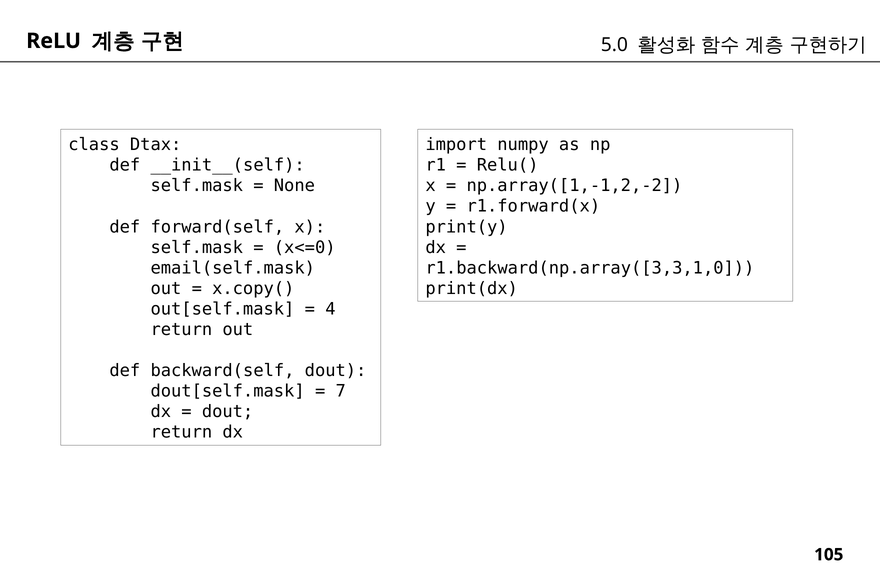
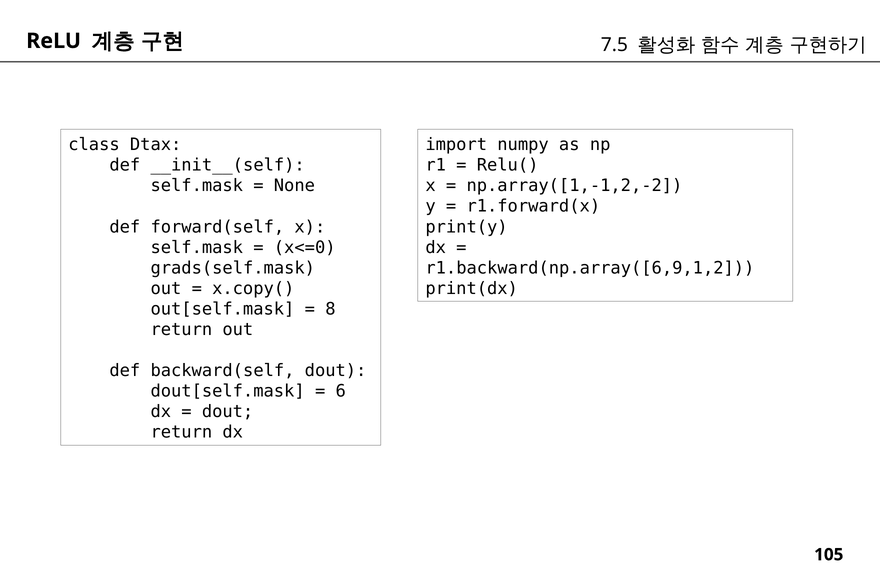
5.0: 5.0 -> 7.5 (614, 45)
email(self.mask: email(self.mask -> grads(self.mask (233, 268)
r1.backward(np.array([3,3,1,0: r1.backward(np.array([3,3,1,0 -> r1.backward(np.array([6,9,1,2 (590, 268)
4: 4 -> 8 (330, 309)
7: 7 -> 6 (341, 391)
